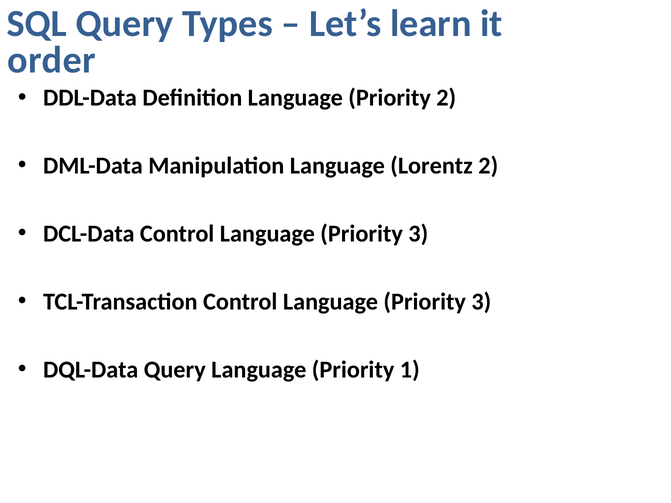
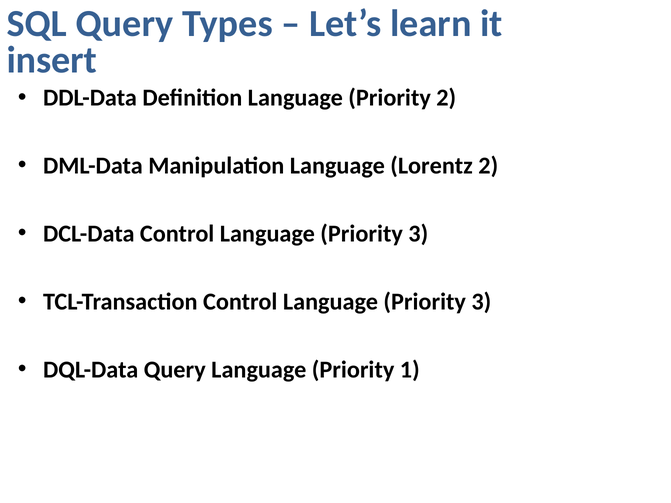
order: order -> insert (52, 60)
